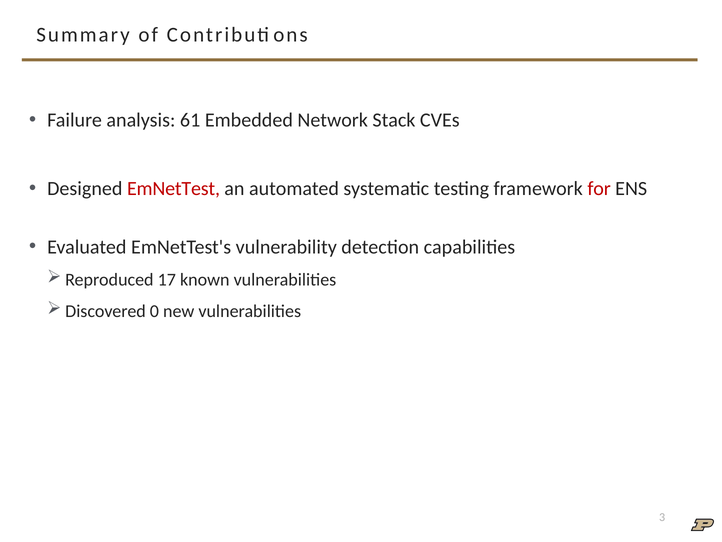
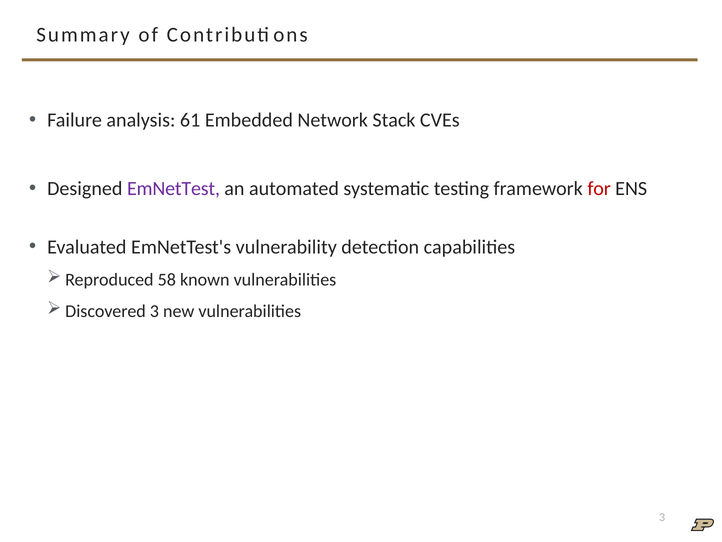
EmNetTest colour: red -> purple (174, 188)
17: 17 -> 58 (167, 279)
Discovered 0: 0 -> 3 (154, 311)
